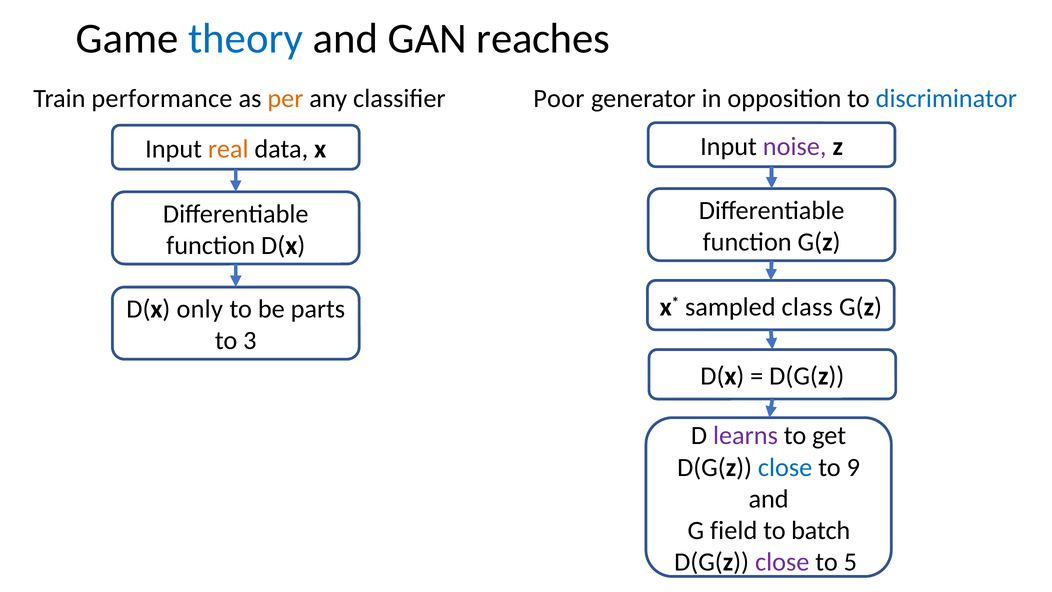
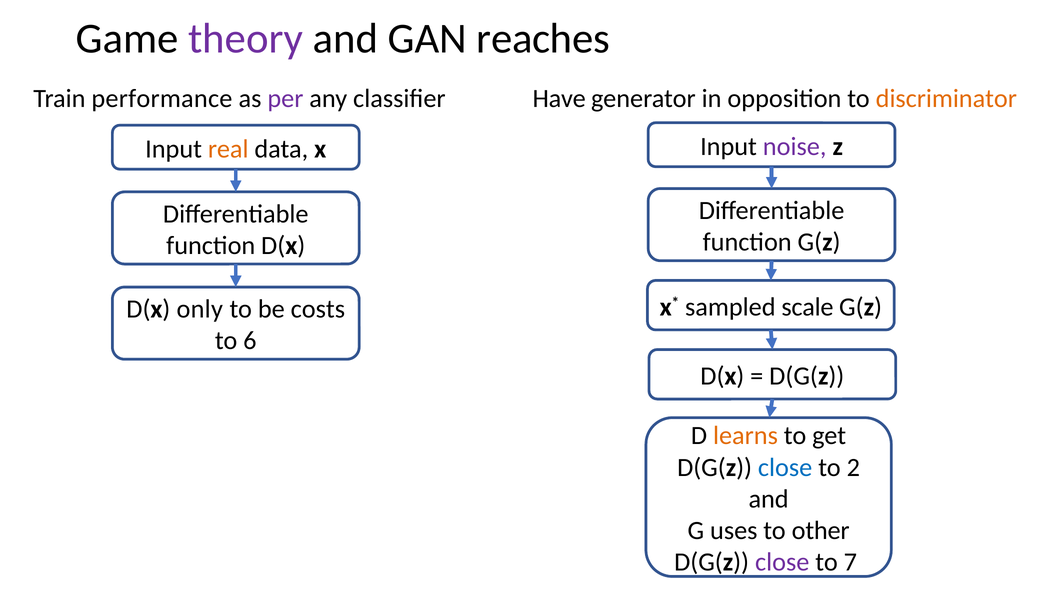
theory colour: blue -> purple (246, 39)
per colour: orange -> purple (285, 98)
Poor: Poor -> Have (559, 98)
discriminator colour: blue -> orange (946, 98)
class: class -> scale (807, 307)
parts: parts -> costs (318, 309)
3: 3 -> 6 (250, 341)
learns colour: purple -> orange (745, 436)
9: 9 -> 2 (853, 467)
field: field -> uses (734, 530)
batch: batch -> other (821, 530)
5: 5 -> 7 (850, 562)
